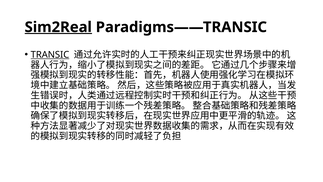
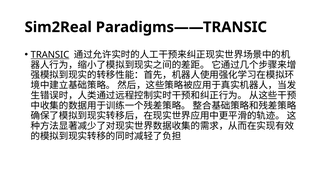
Sim2Real underline: present -> none (58, 27)
